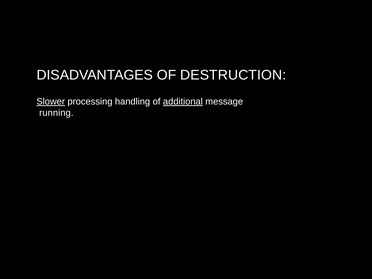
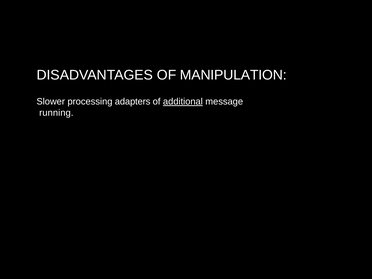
DESTRUCTION: DESTRUCTION -> MANIPULATION (233, 75)
Slower underline: present -> none (51, 102)
handling: handling -> adapters (133, 102)
